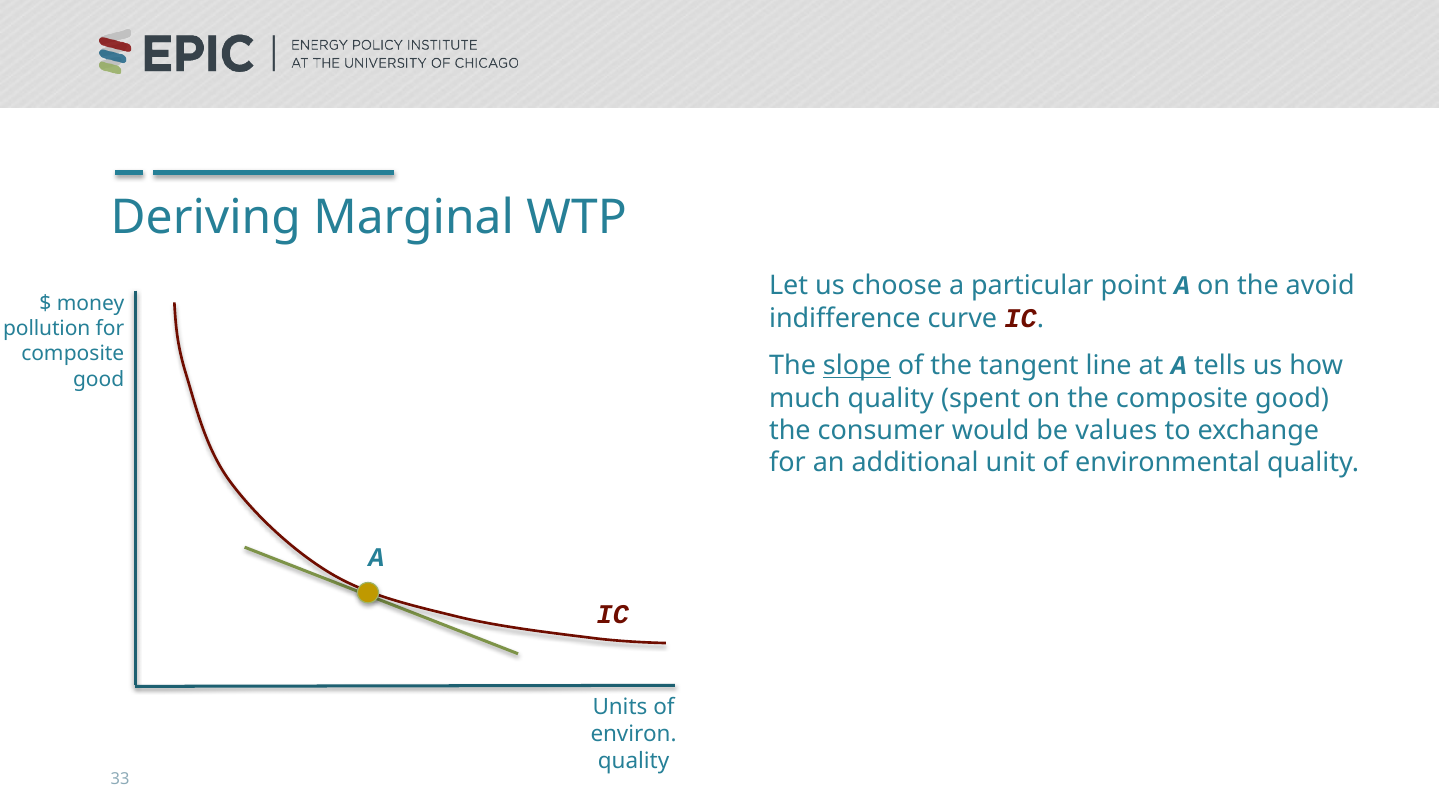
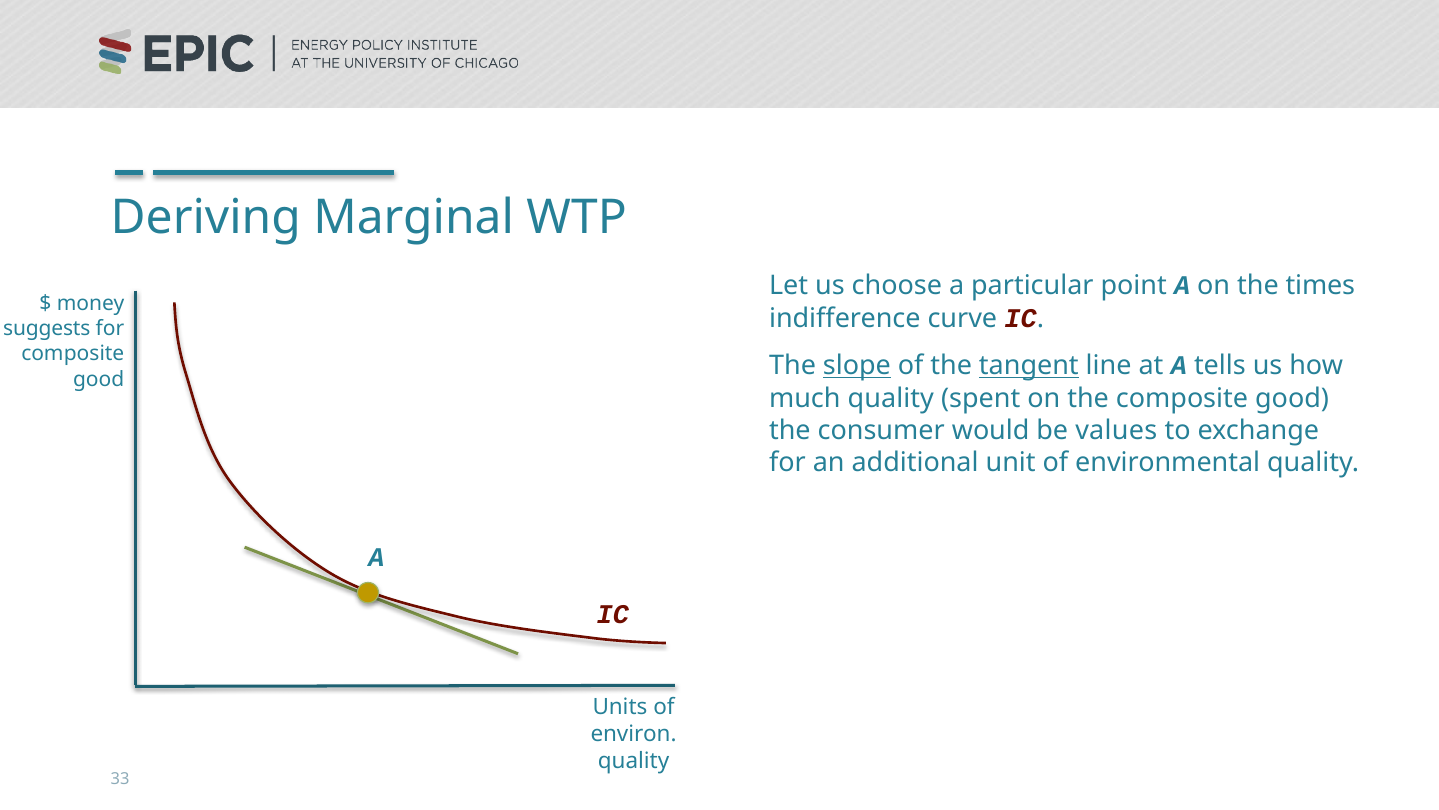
avoid: avoid -> times (1320, 286)
pollution: pollution -> suggests (47, 329)
tangent underline: none -> present (1029, 366)
